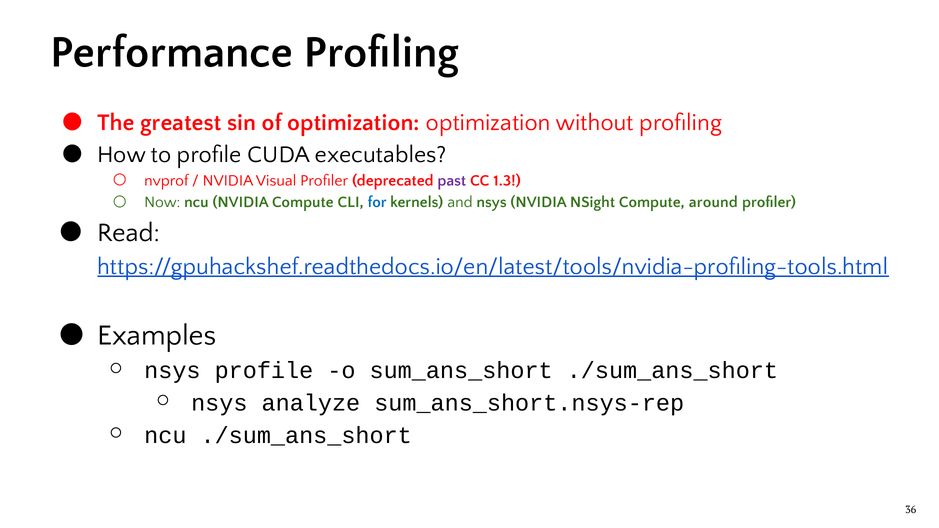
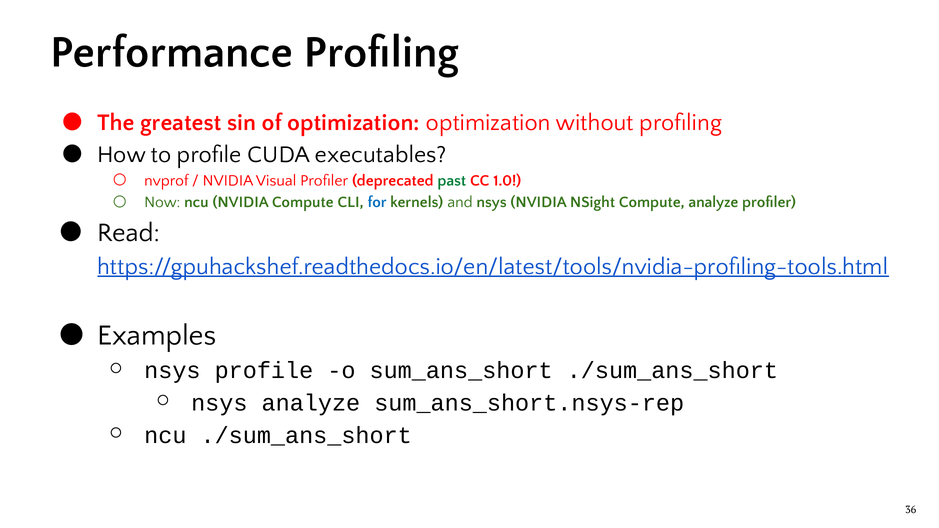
past colour: purple -> green (452, 181)
1.3: 1.3 -> 1.0 (507, 181)
Compute around: around -> analyze (713, 202)
